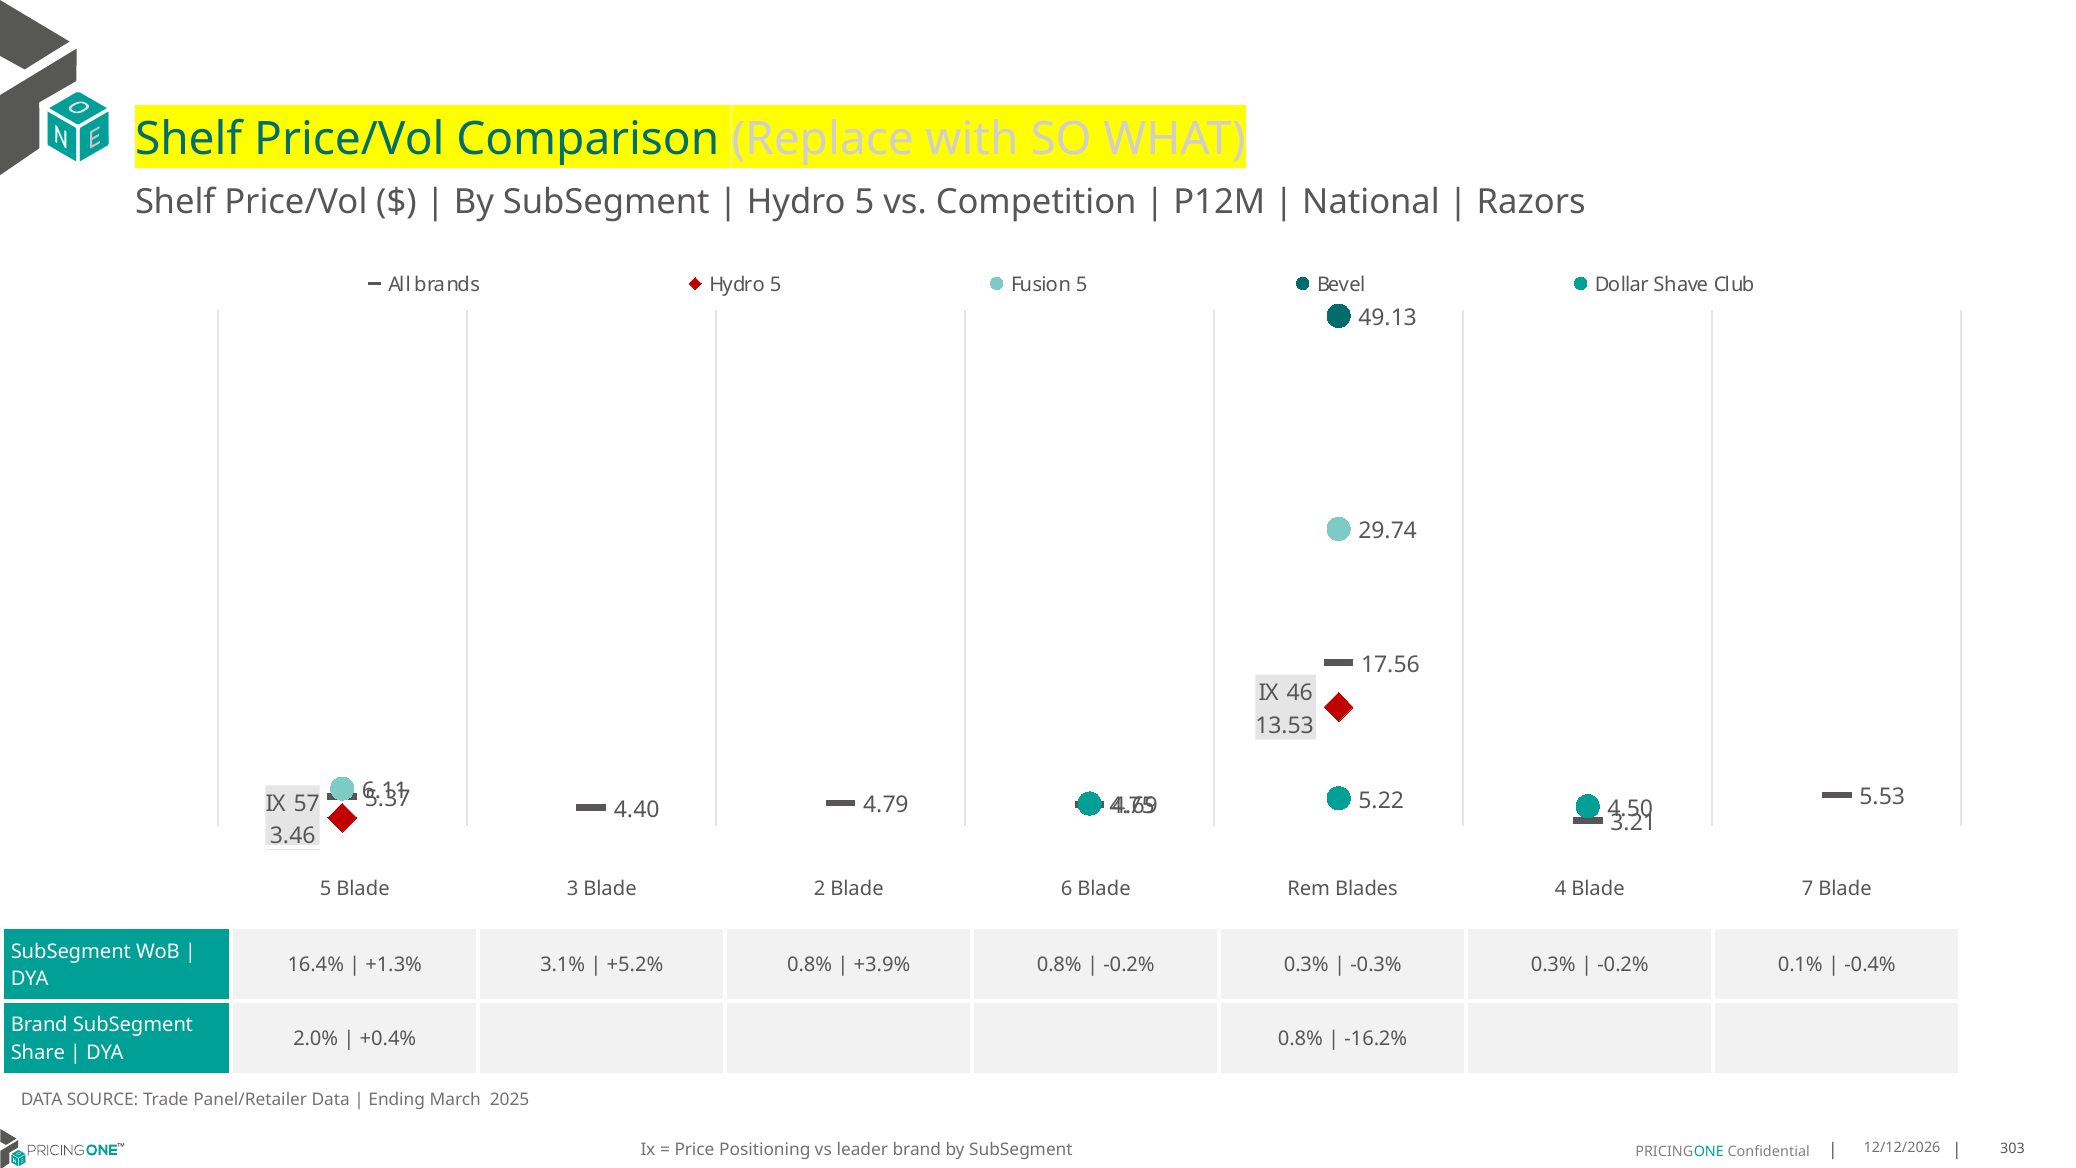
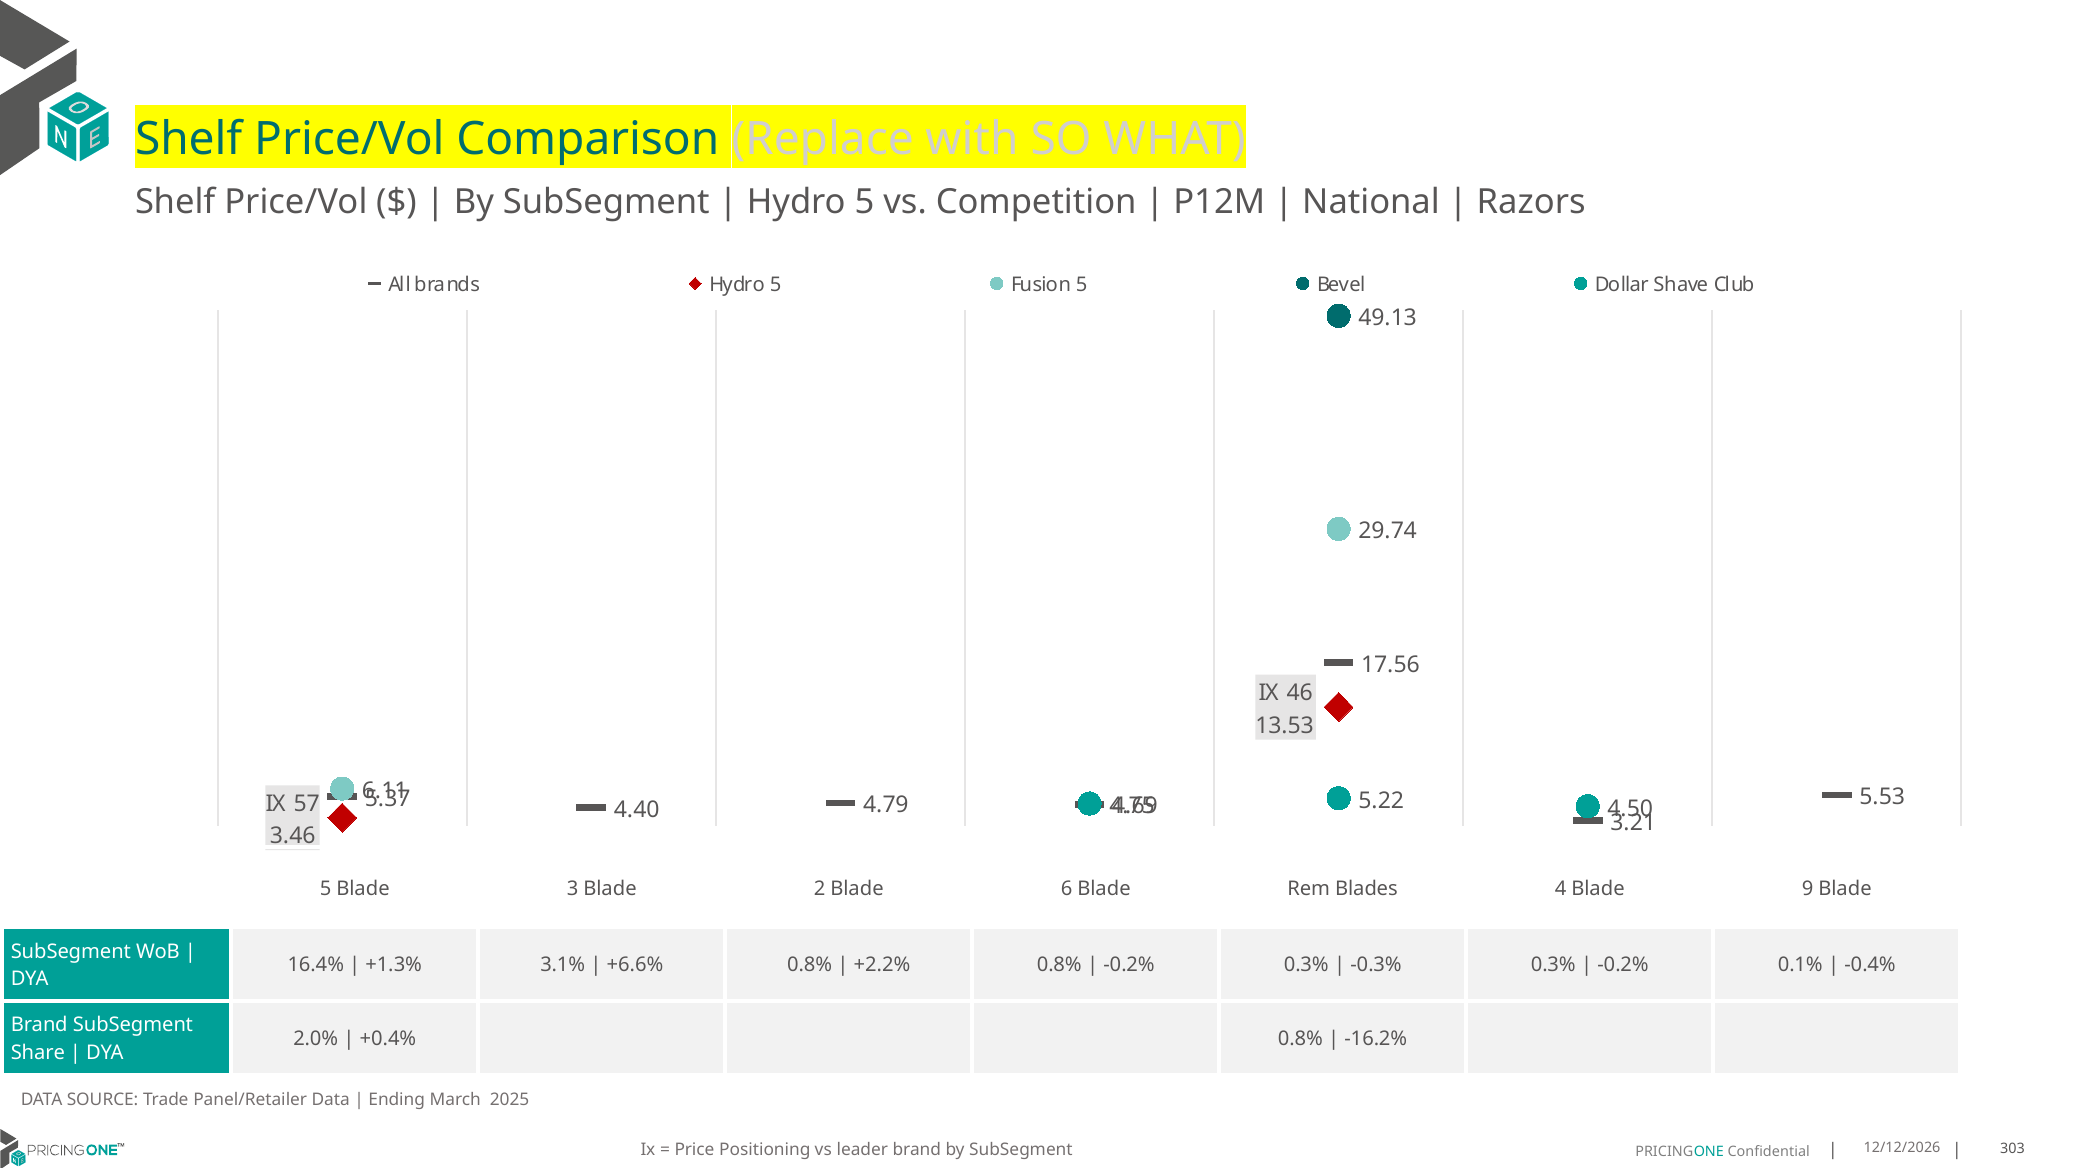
7: 7 -> 9 (1808, 889)
+5.2%: +5.2% -> +6.6% (635, 965)
+3.9%: +3.9% -> +2.2% (882, 965)
